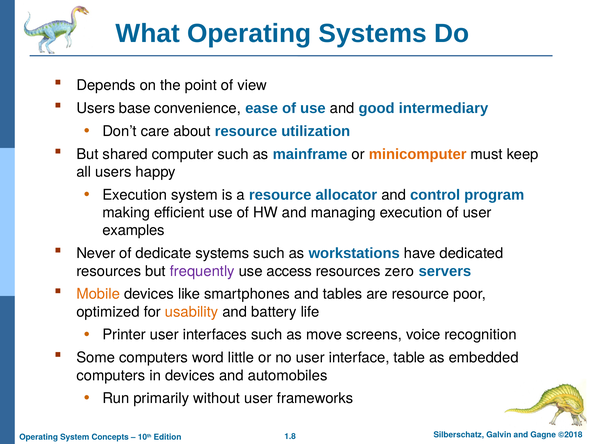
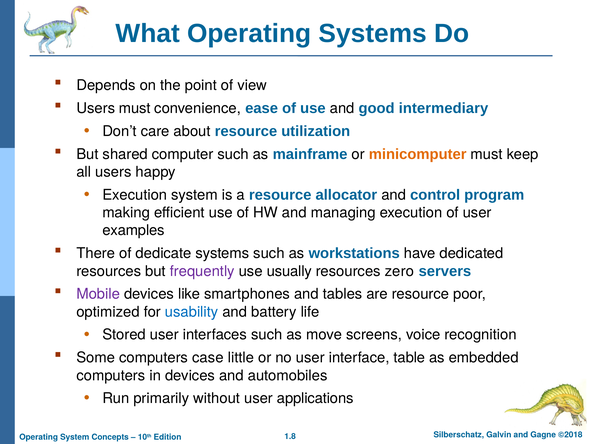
Users base: base -> must (135, 108)
Never: Never -> There (96, 253)
access: access -> usually (289, 271)
Mobile colour: orange -> purple (98, 294)
usability colour: orange -> blue (192, 312)
Printer: Printer -> Stored (124, 335)
word: word -> case (208, 358)
frameworks: frameworks -> applications (315, 398)
